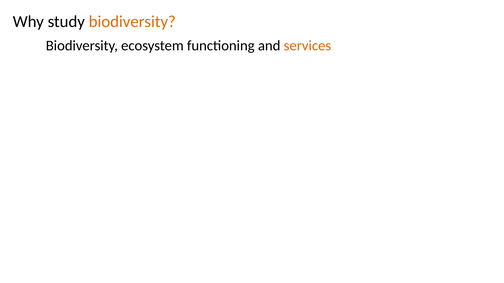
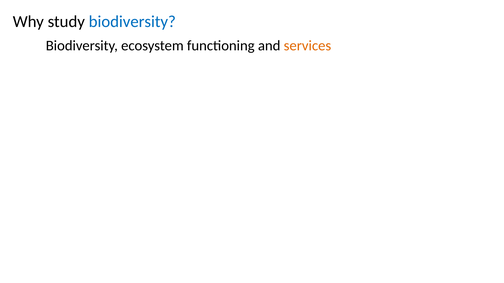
biodiversity colour: orange -> blue (132, 22)
